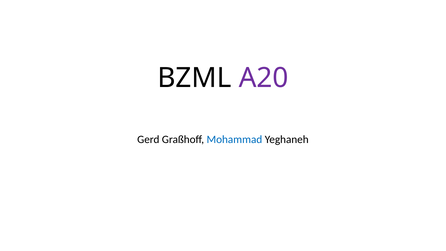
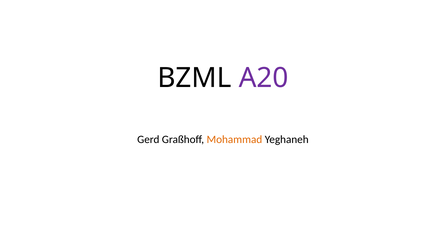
Mohammad colour: blue -> orange (234, 139)
